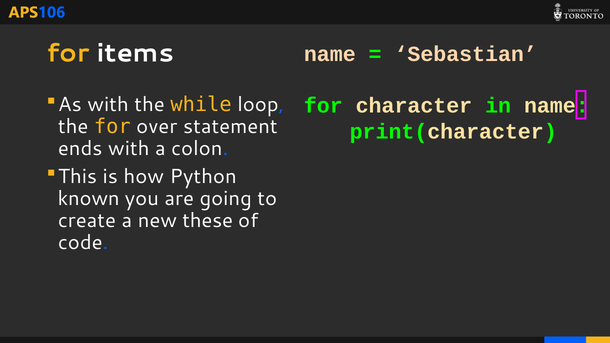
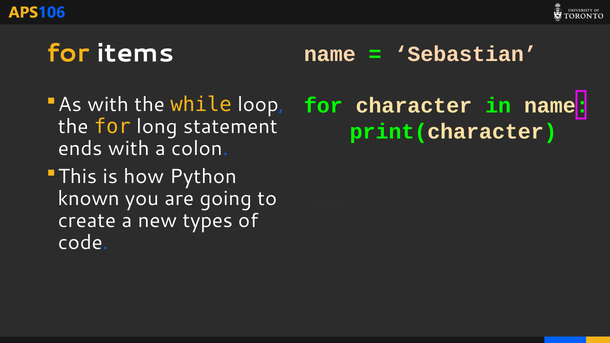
over: over -> long (157, 126)
these: these -> types (208, 221)
